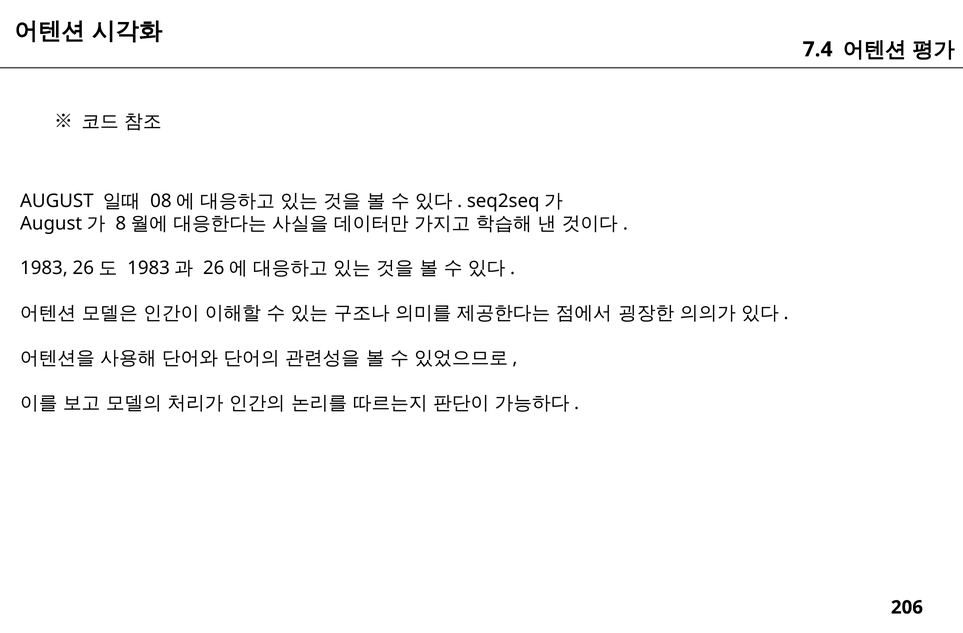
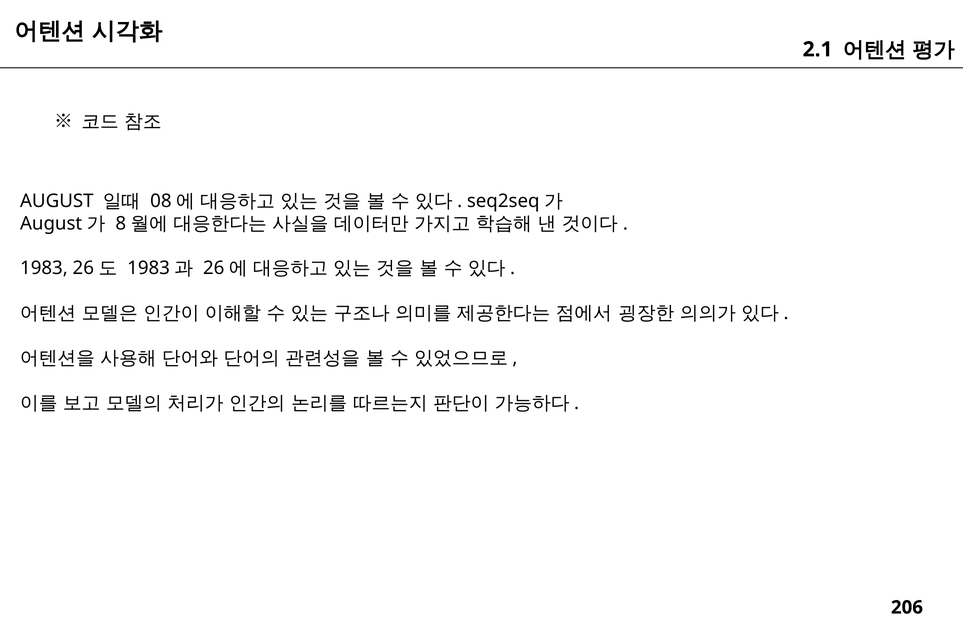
7.4: 7.4 -> 2.1 (818, 49)
